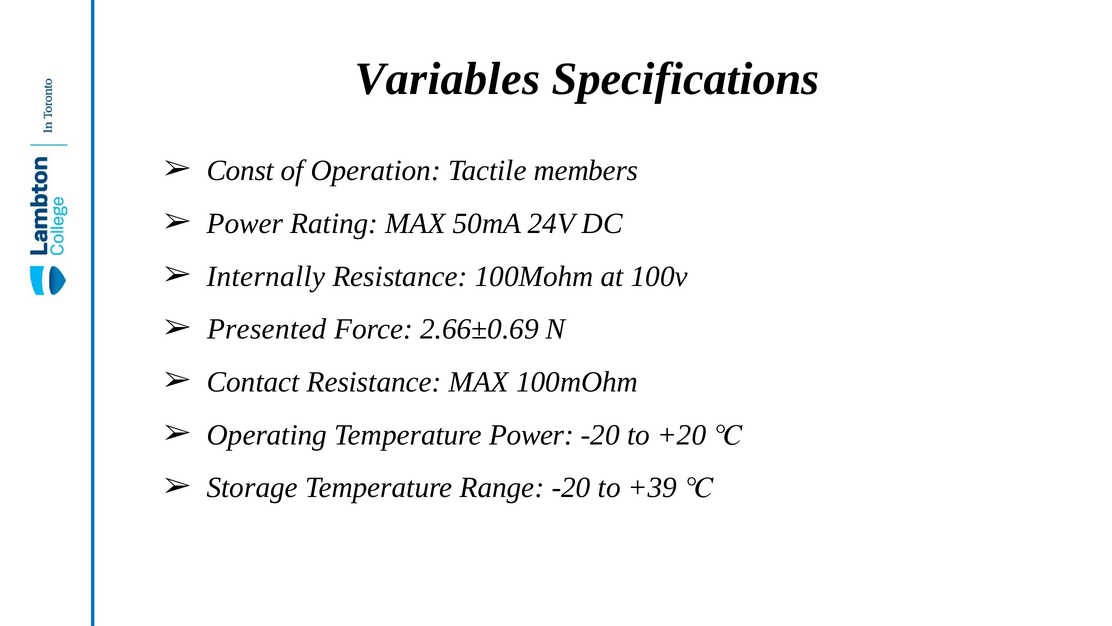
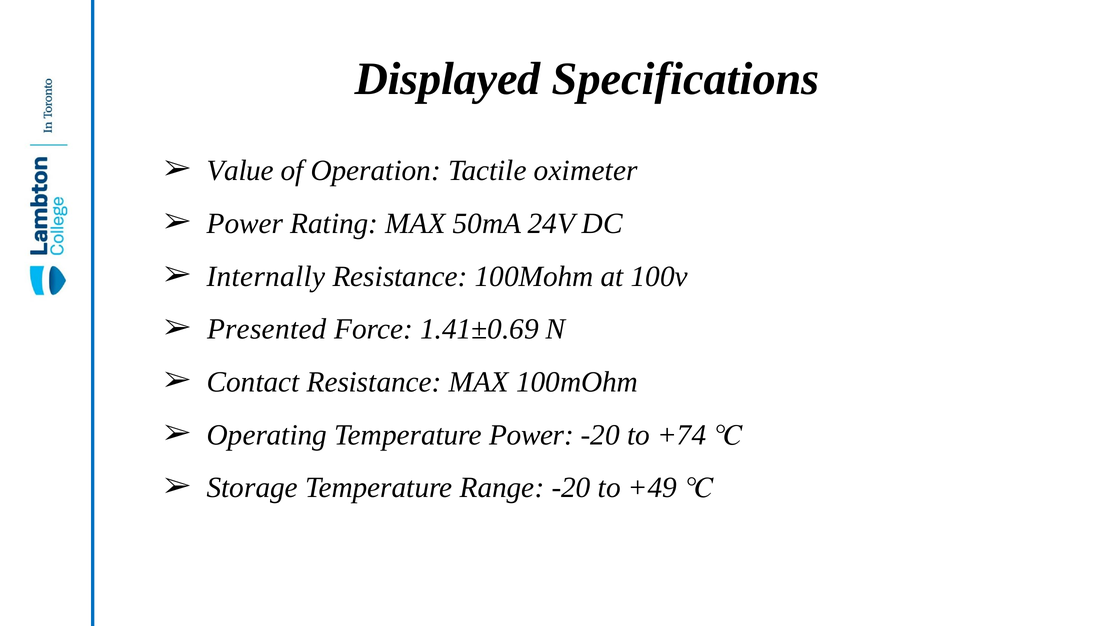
Variables: Variables -> Displayed (448, 79)
Const: Const -> Value (240, 171)
members: members -> oximeter (586, 171)
2.66±0.69: 2.66±0.69 -> 1.41±0.69 (479, 329)
+20: +20 -> +74 (682, 435)
+39: +39 -> +49 (652, 487)
